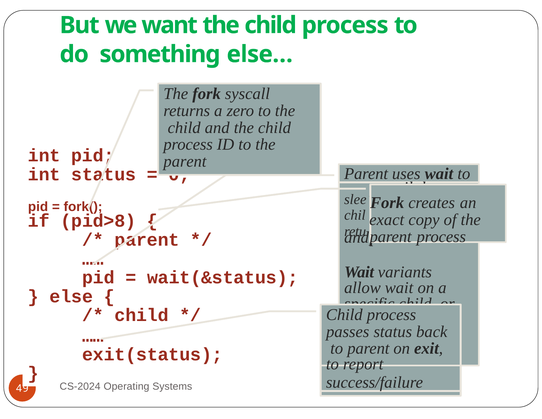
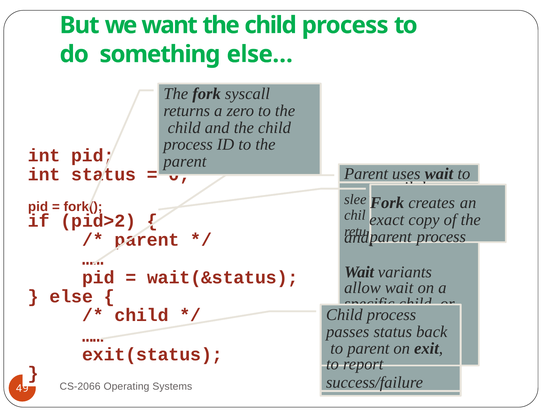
pid>8: pid>8 -> pid>2 (98, 221)
CS-2024: CS-2024 -> CS-2066 (80, 386)
